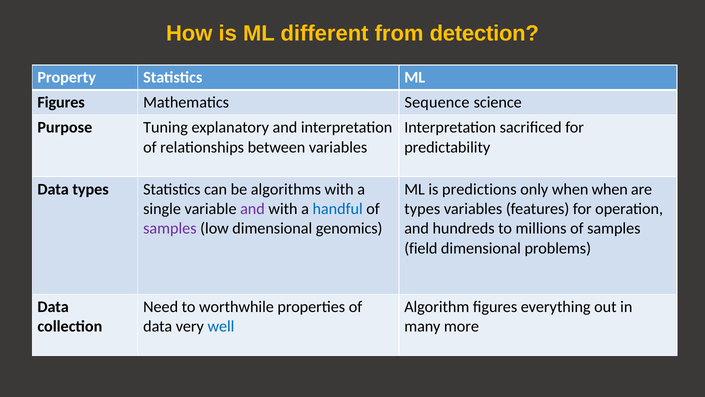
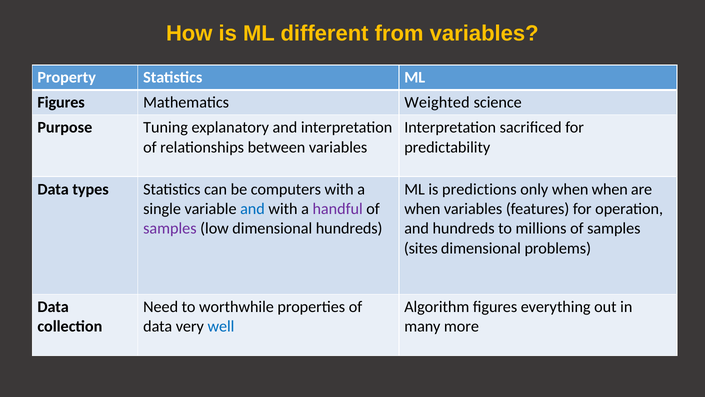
from detection: detection -> variables (484, 34)
Sequence: Sequence -> Weighted (437, 103)
algorithms: algorithms -> computers (286, 189)
and colour: purple -> blue (252, 209)
handful colour: blue -> purple (338, 209)
types: types -> when (422, 209)
dimensional genomics: genomics -> hundreds (349, 228)
field: field -> sites (421, 248)
